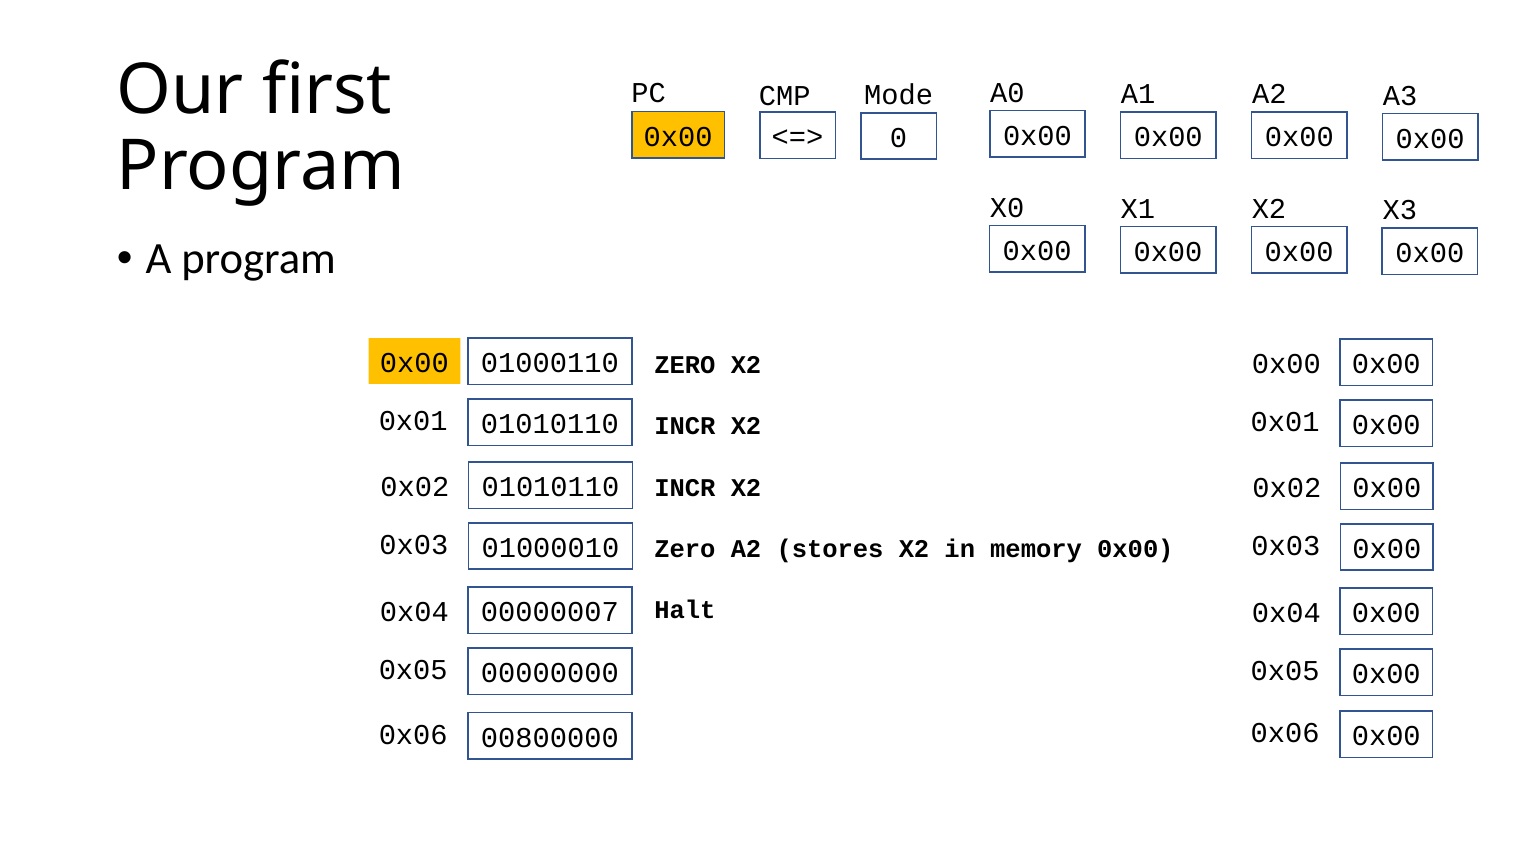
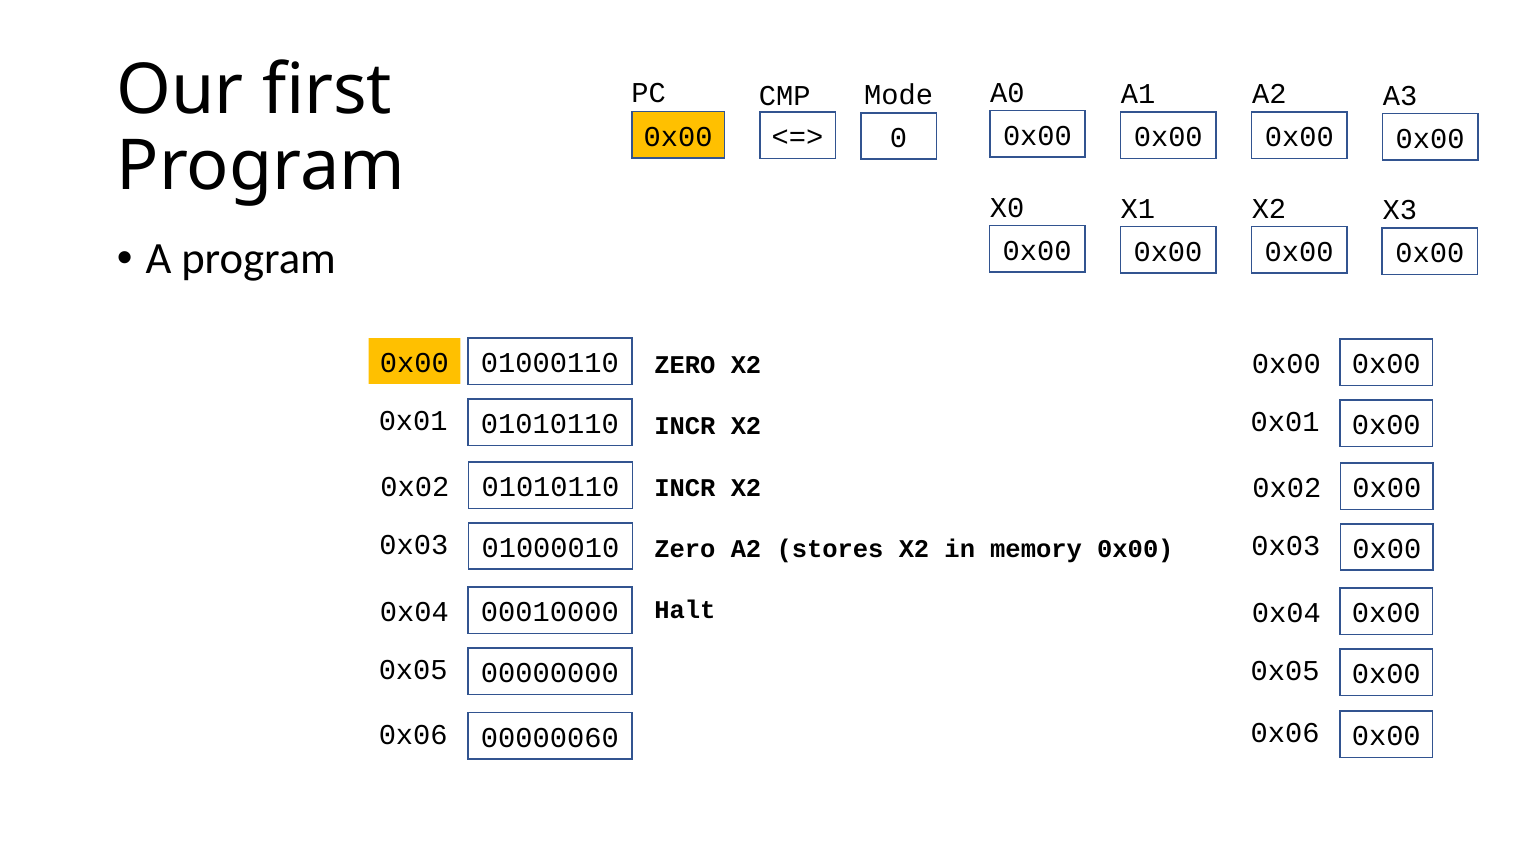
00000007: 00000007 -> 00010000 (550, 612)
00800000: 00800000 -> 00000060 (550, 738)
